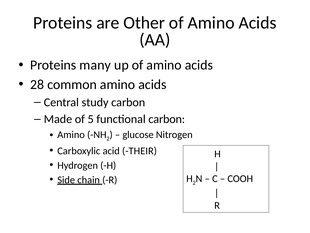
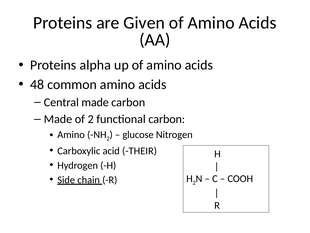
Other: Other -> Given (144, 23)
many: many -> alpha (95, 65)
28: 28 -> 48 (37, 84)
Central study: study -> made (95, 102)
of 5: 5 -> 2 (91, 119)
